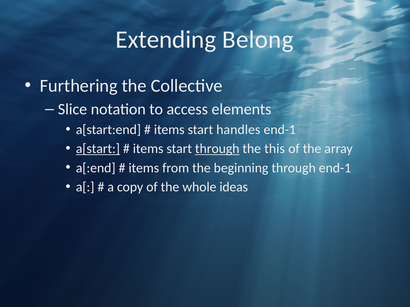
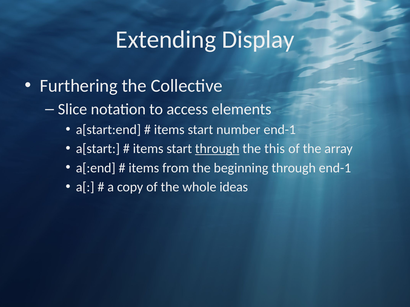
Belong: Belong -> Display (258, 40)
handles: handles -> number (238, 130)
a[start underline: present -> none (98, 149)
